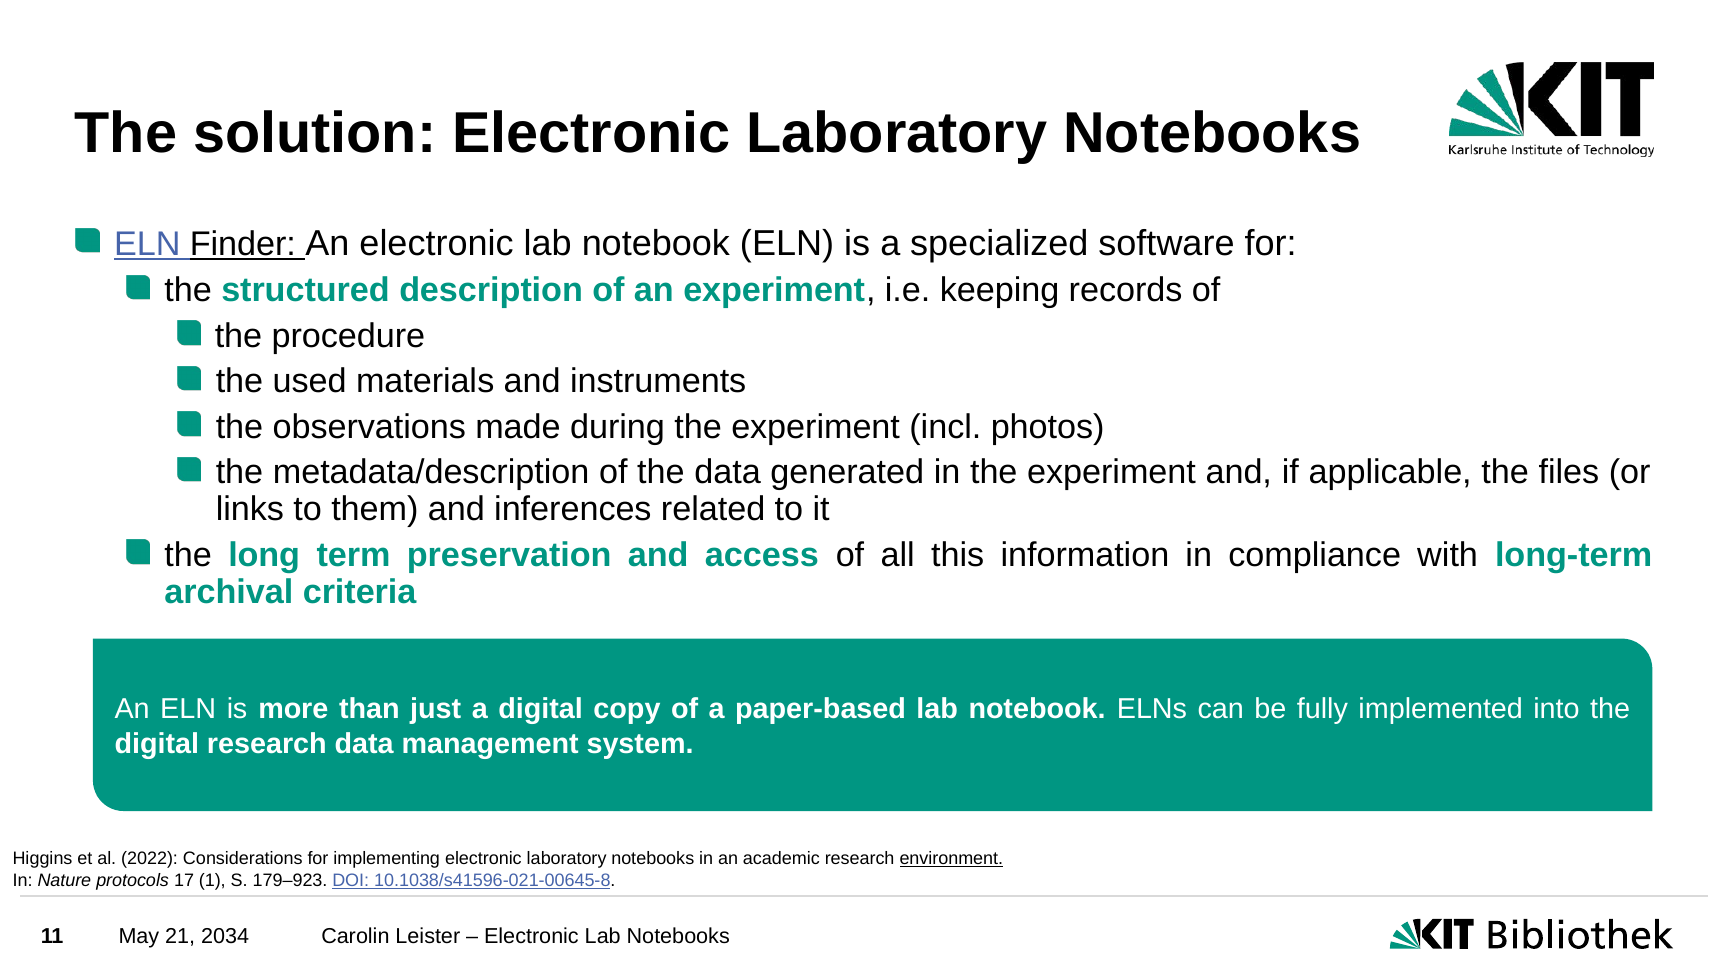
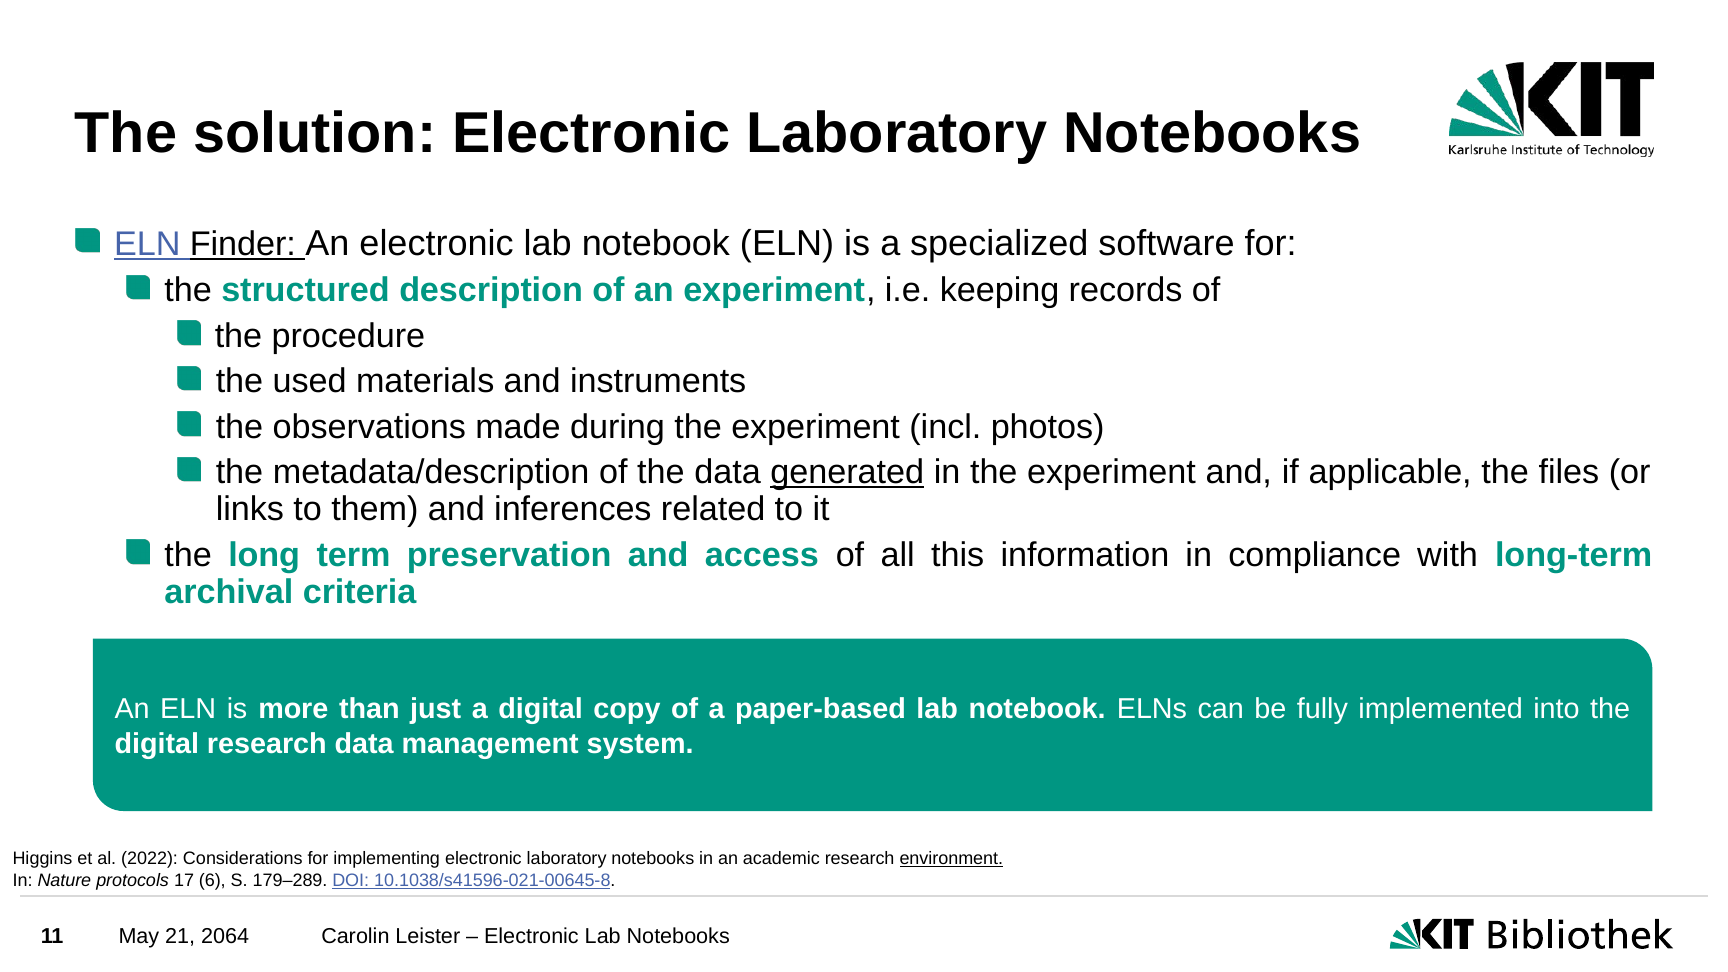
generated underline: none -> present (847, 472)
1: 1 -> 6 (212, 880)
179–923: 179–923 -> 179–289 (290, 880)
2034: 2034 -> 2064 (225, 936)
